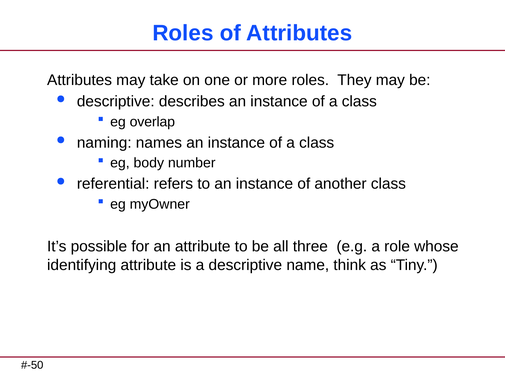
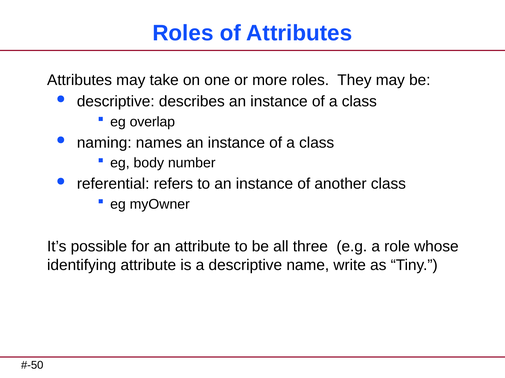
think: think -> write (350, 266)
